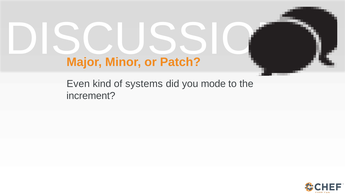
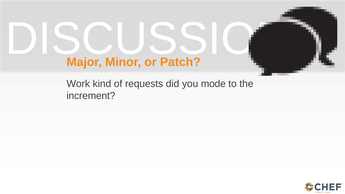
Even: Even -> Work (78, 84)
systems: systems -> requests (144, 84)
